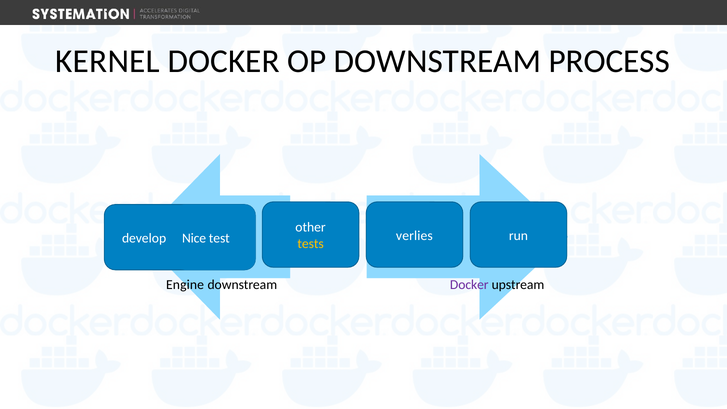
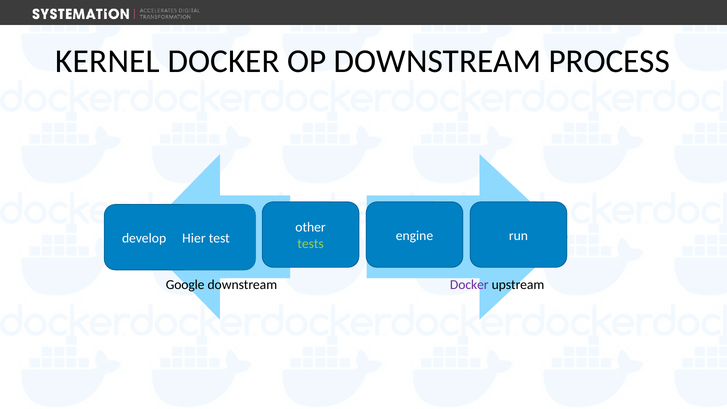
Nice: Nice -> Hier (194, 238)
verlies: verlies -> engine (414, 235)
tests colour: yellow -> light green (311, 244)
Engine: Engine -> Google (185, 284)
